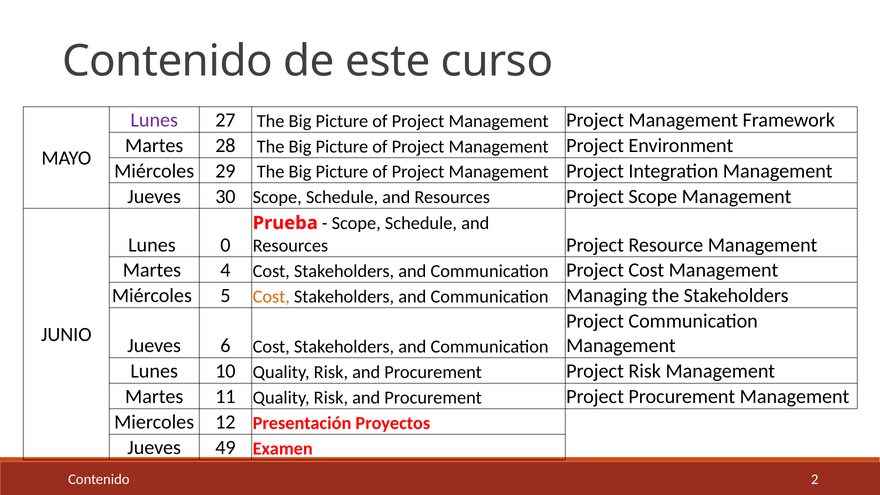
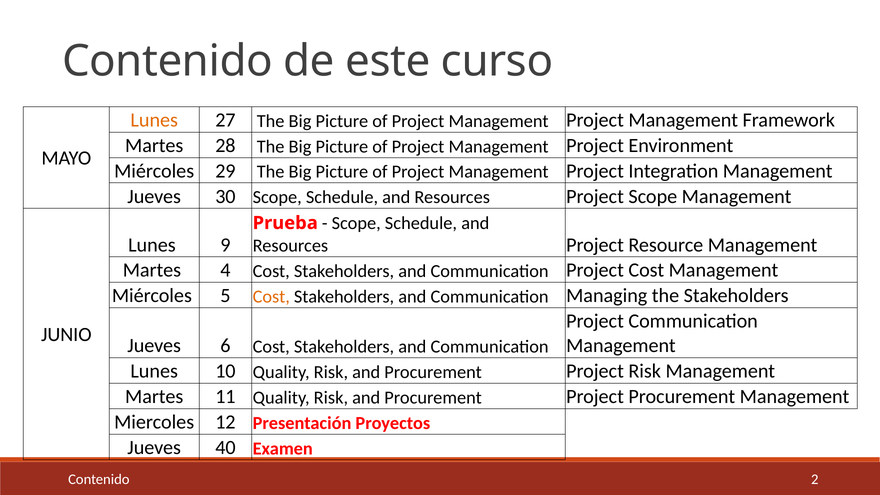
Lunes colour: purple -> orange (154, 120)
0: 0 -> 9 (225, 245)
49: 49 -> 40 (225, 448)
